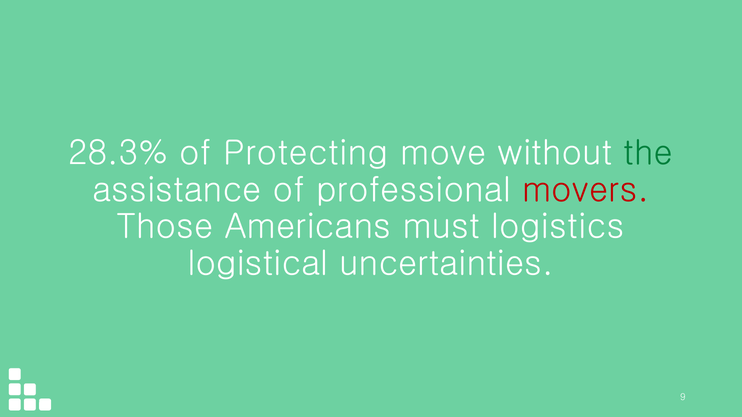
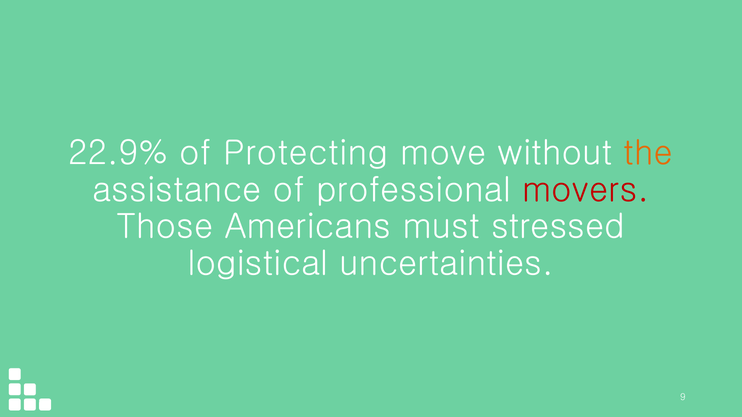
28.3%: 28.3% -> 22.9% (118, 153)
the colour: green -> orange (648, 153)
logistics: logistics -> stressed (558, 227)
